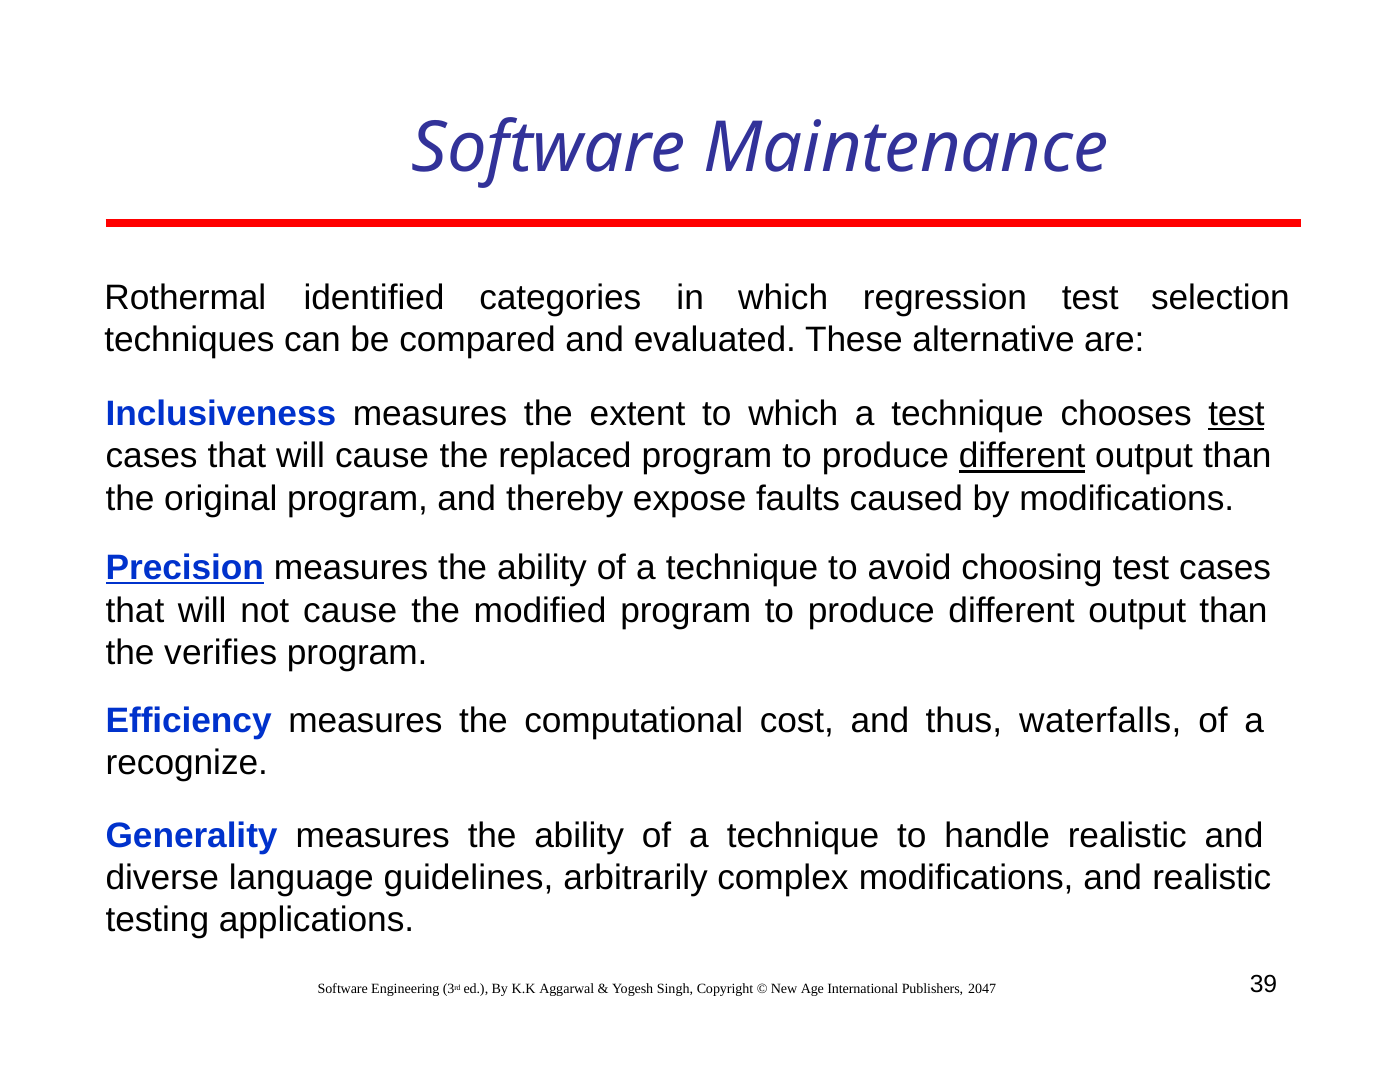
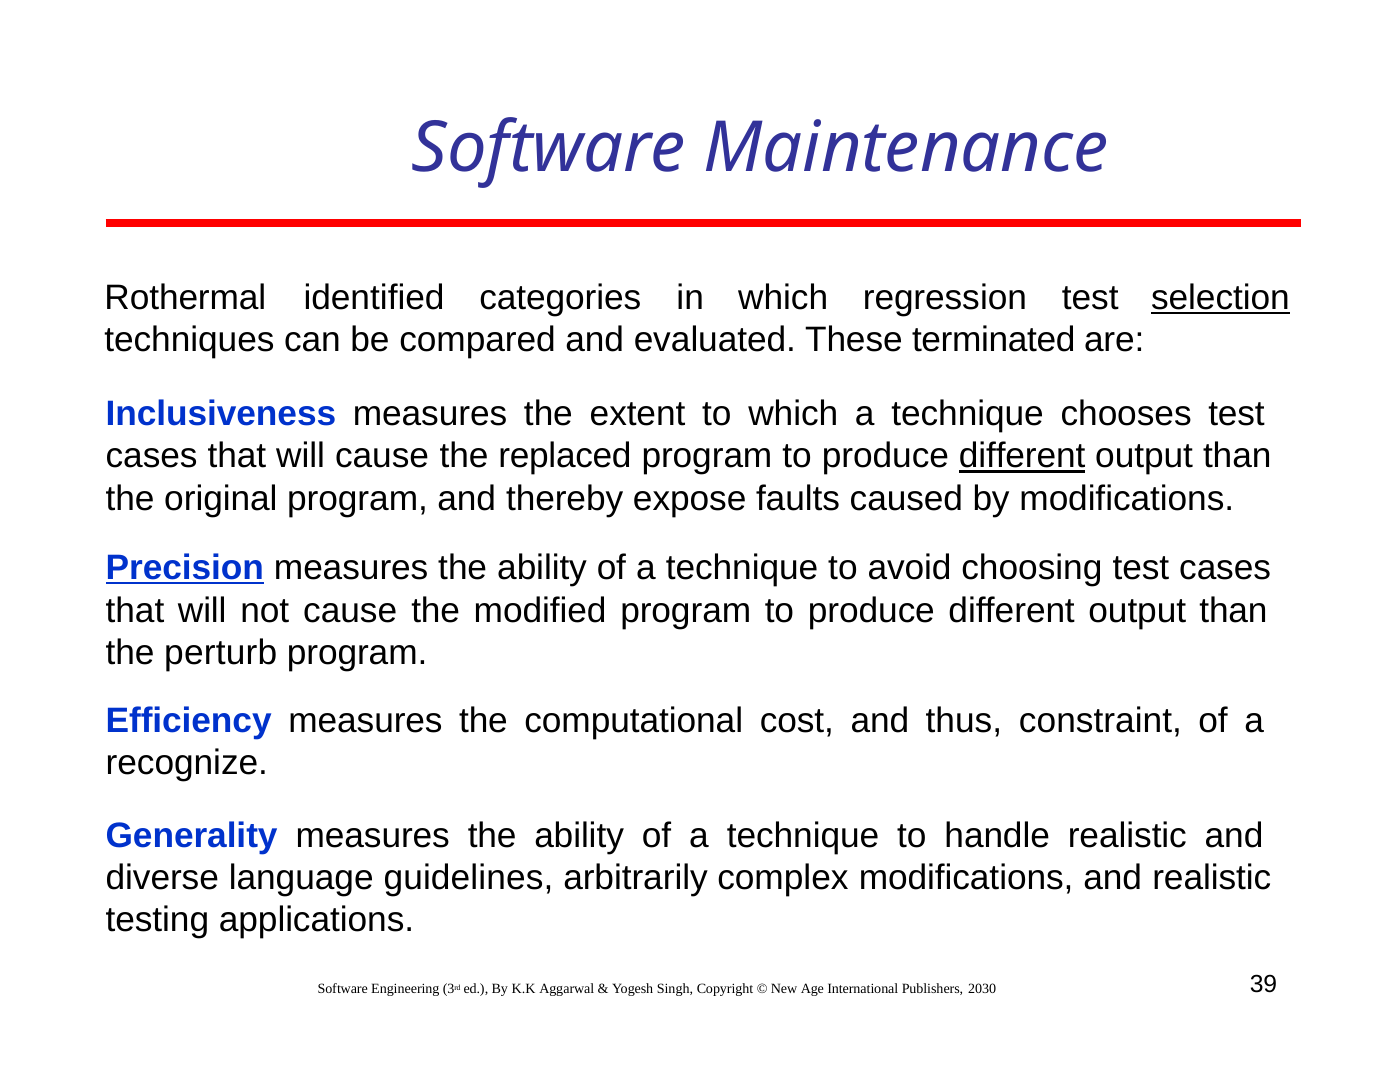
selection underline: none -> present (1220, 298)
alternative: alternative -> terminated (994, 340)
test underline: present -> none (1236, 414)
verifies: verifies -> perturb (221, 653)
waterfalls: waterfalls -> constraint (1100, 721)
2047: 2047 -> 2030 (982, 988)
